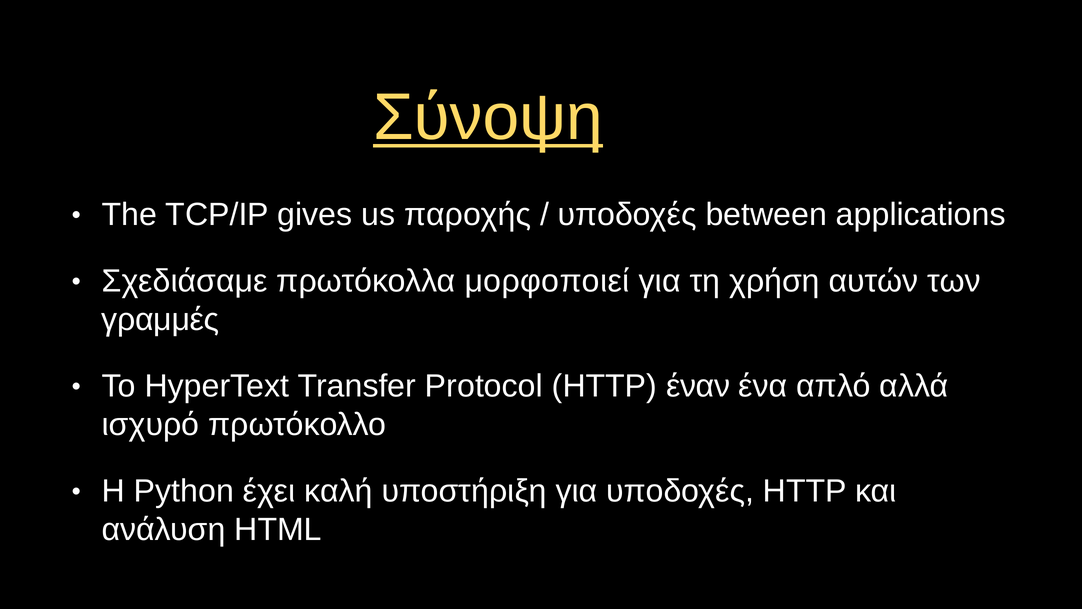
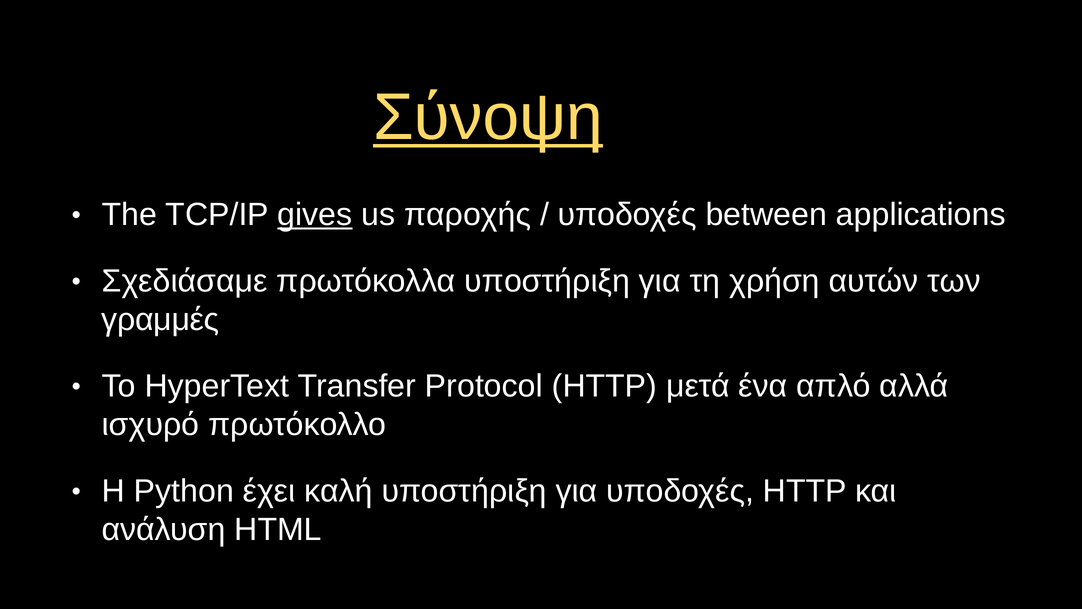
gives underline: none -> present (315, 214)
πρωτόκολλα μορφοποιεί: μορφοποιεί -> υποστήριξη (547, 281)
έναν: έναν -> μετά (698, 386)
